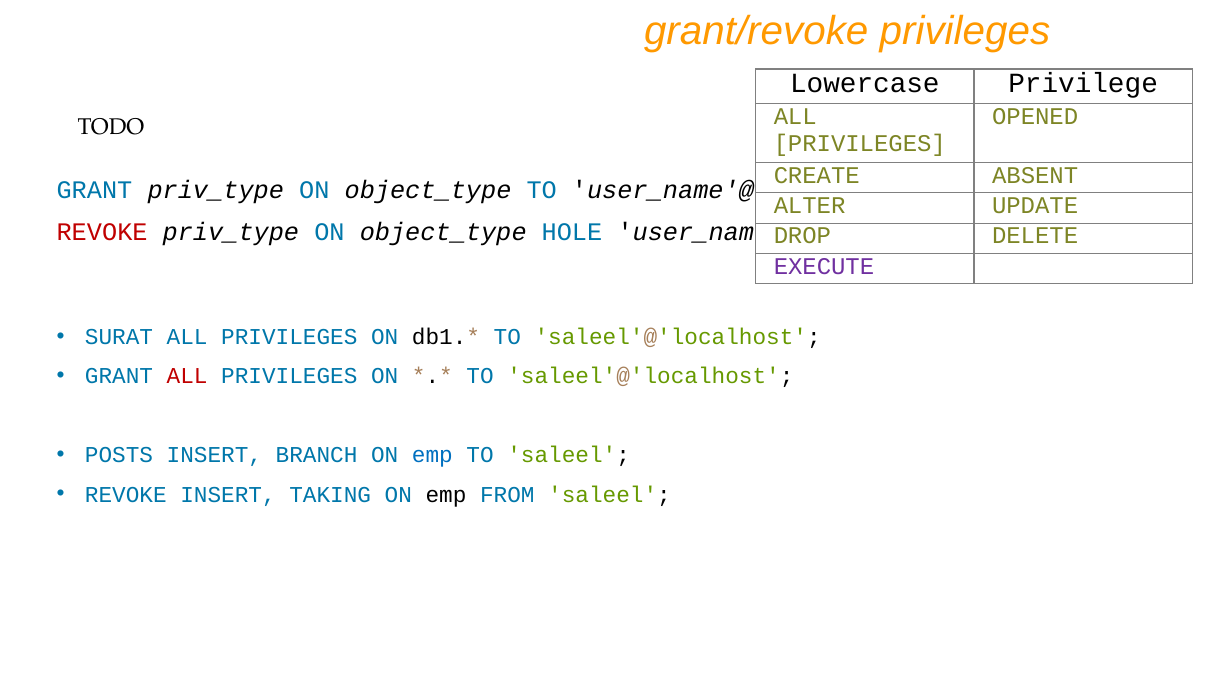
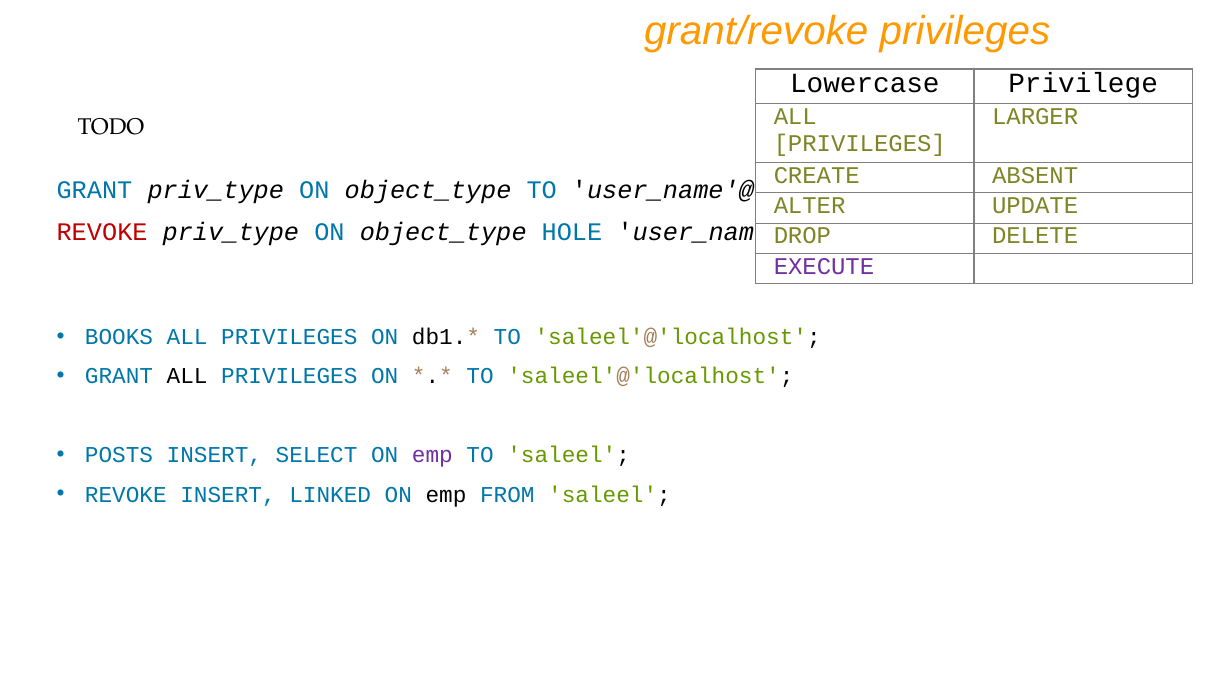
OPENED: OPENED -> LARGER (1035, 117)
SURAT: SURAT -> BOOKS (119, 337)
ALL colour: red -> black (187, 376)
BRANCH: BRANCH -> SELECT (317, 455)
emp colour: blue -> purple (432, 455)
TAKING: TAKING -> LINKED (330, 495)
